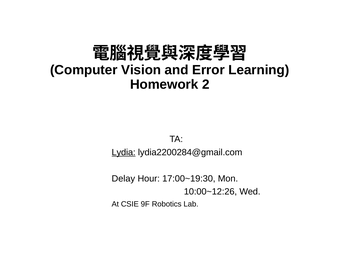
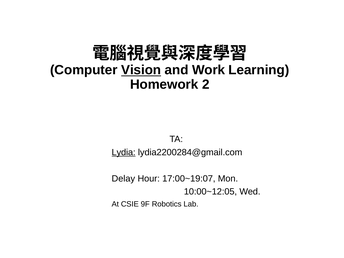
Vision underline: none -> present (141, 70)
Error: Error -> Work (209, 70)
17:00~19:30: 17:00~19:30 -> 17:00~19:07 (189, 179)
10:00~12:26: 10:00~12:26 -> 10:00~12:05 (210, 192)
